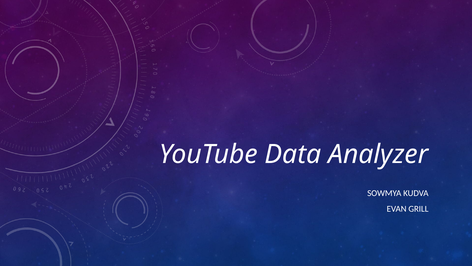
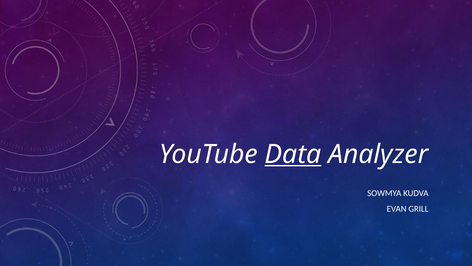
Data underline: none -> present (293, 154)
